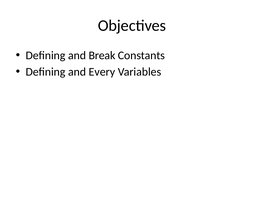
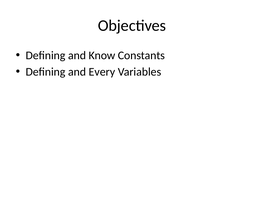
Break: Break -> Know (102, 55)
